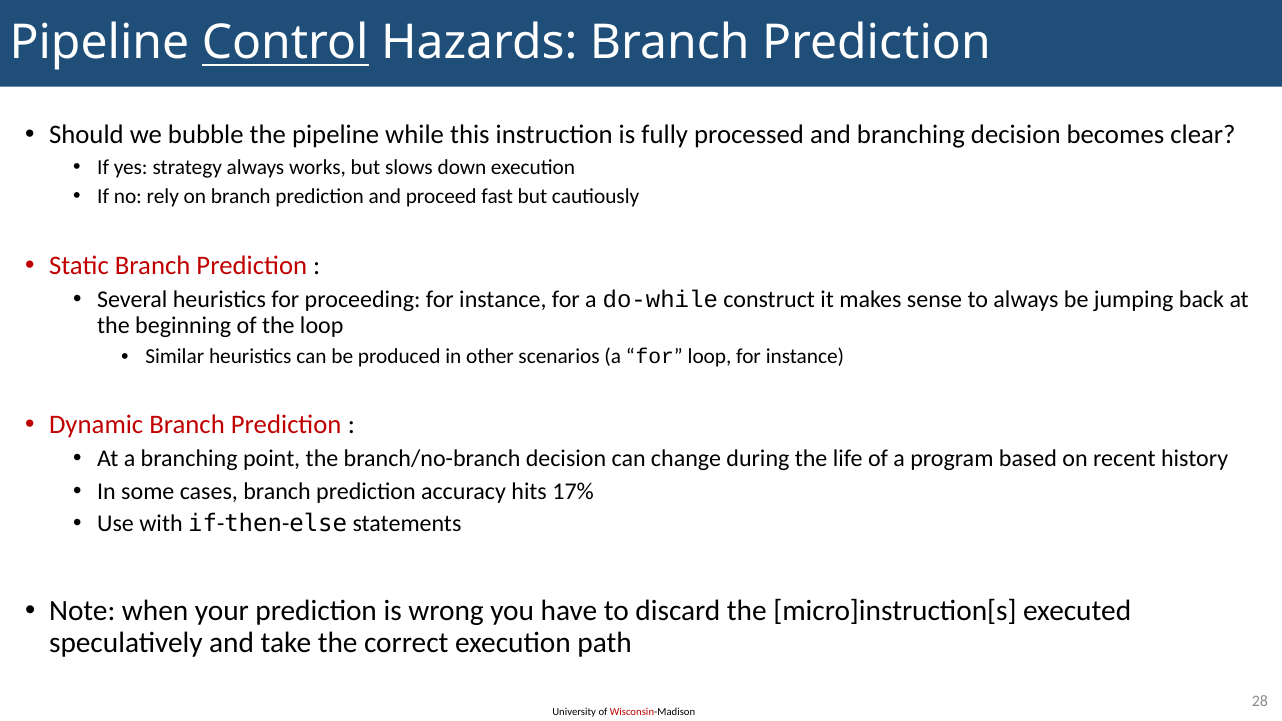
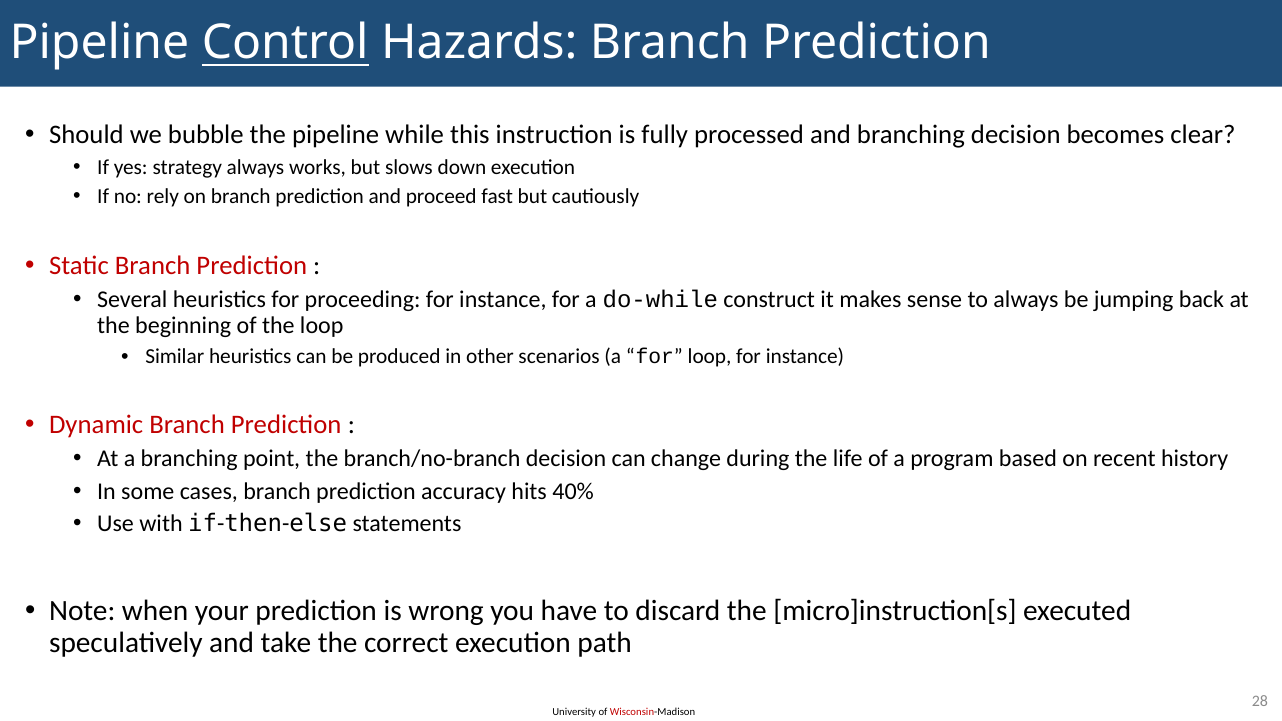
17%: 17% -> 40% (573, 491)
